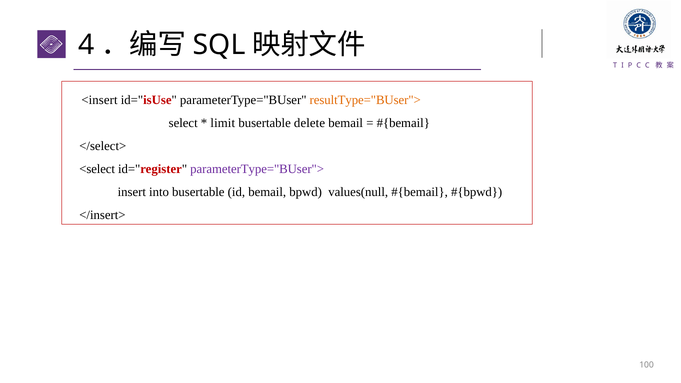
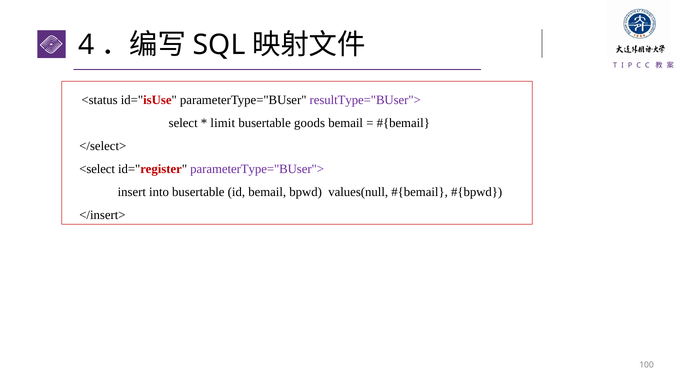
<insert: <insert -> <status (100, 100)
resultType="BUser"> colour: orange -> purple (365, 100)
delete: delete -> goods (310, 123)
